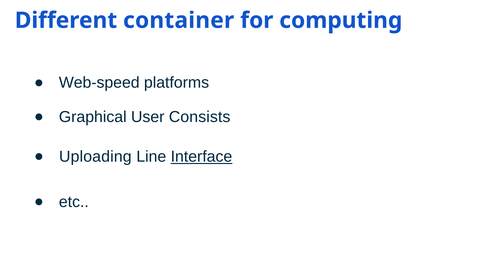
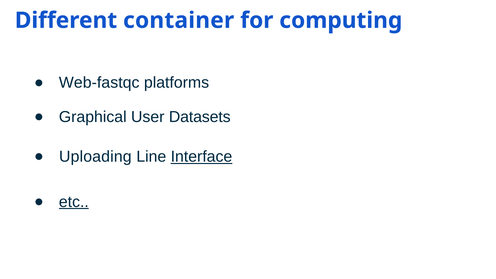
Web-speed: Web-speed -> Web-fastqc (99, 83)
Consists: Consists -> Datasets (200, 117)
etc underline: none -> present (74, 202)
